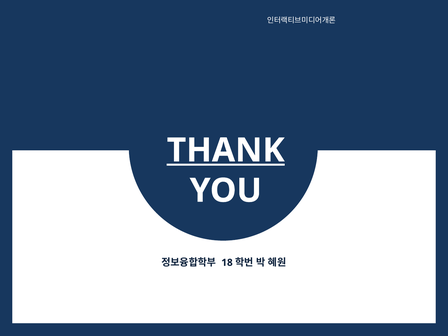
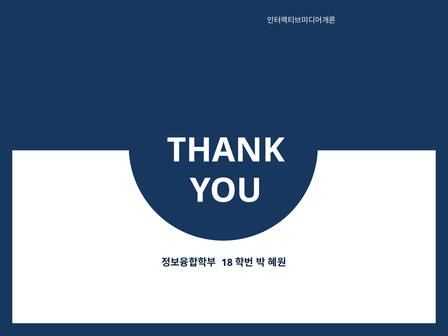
THANK underline: present -> none (226, 150)
